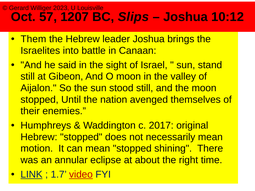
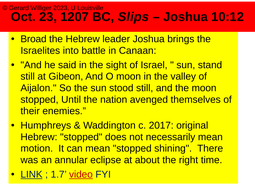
57: 57 -> 23 (48, 17)
Them: Them -> Broad (34, 39)
